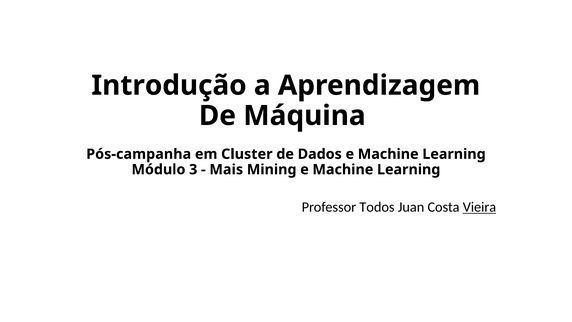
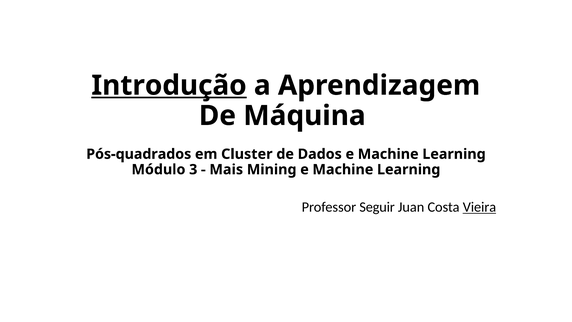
Introdução underline: none -> present (169, 85)
Pós-campanha: Pós-campanha -> Pós-quadrados (139, 154)
Todos: Todos -> Seguir (377, 207)
